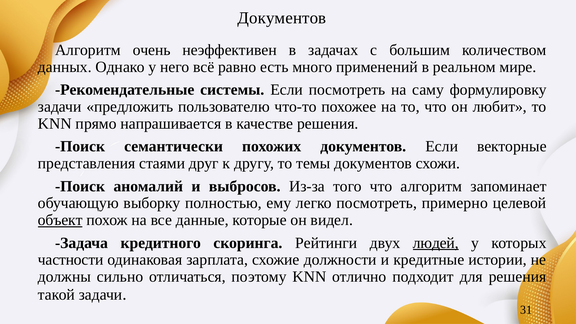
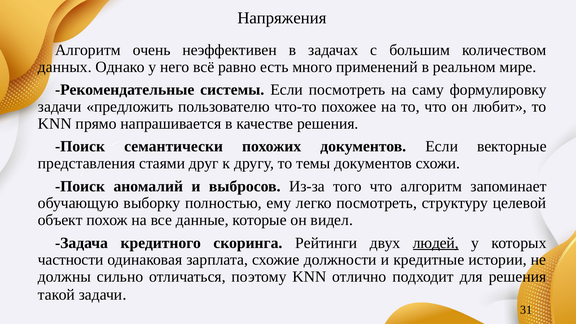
Документов: Документов -> Напряжения (282, 18)
примерно: примерно -> структуру (455, 203)
объект underline: present -> none (60, 220)
